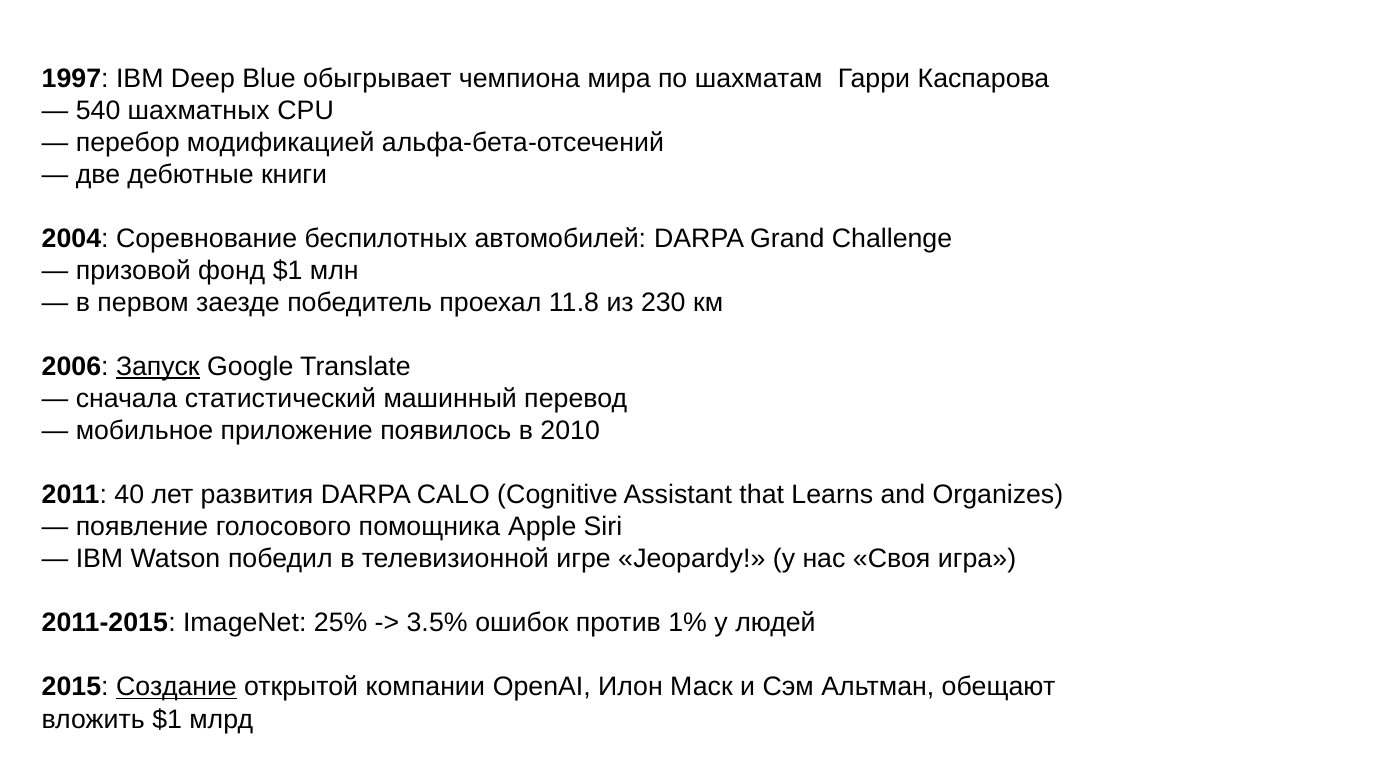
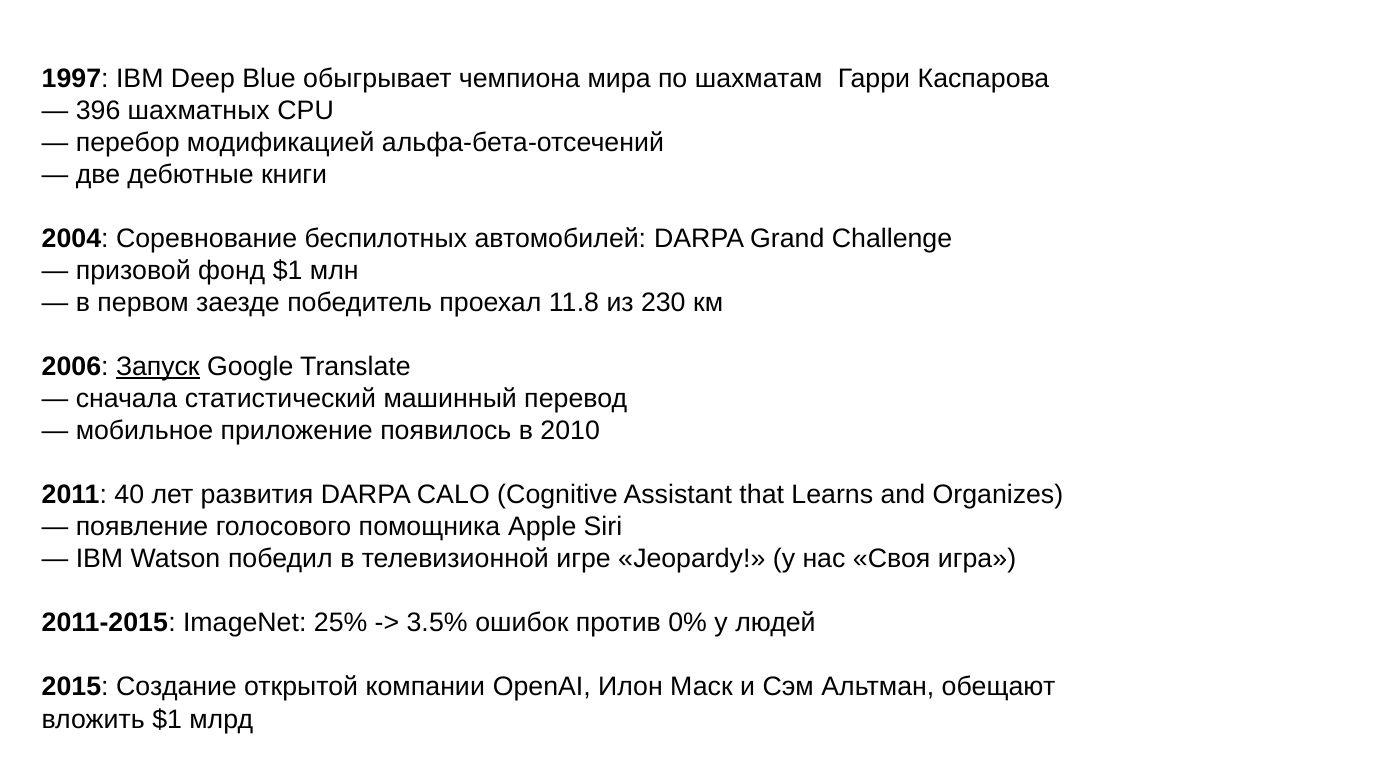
540: 540 -> 396 (98, 110)
1%: 1% -> 0% (688, 623)
Создание underline: present -> none (176, 687)
